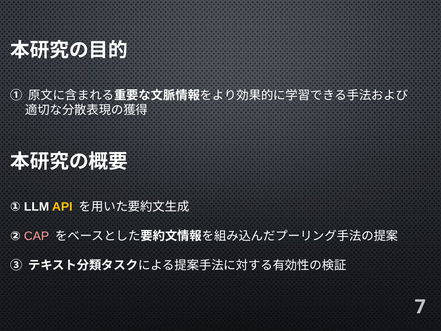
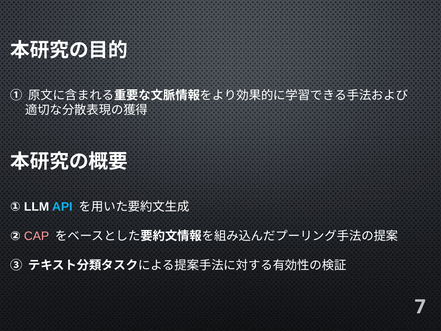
API colour: yellow -> light blue (62, 207)
